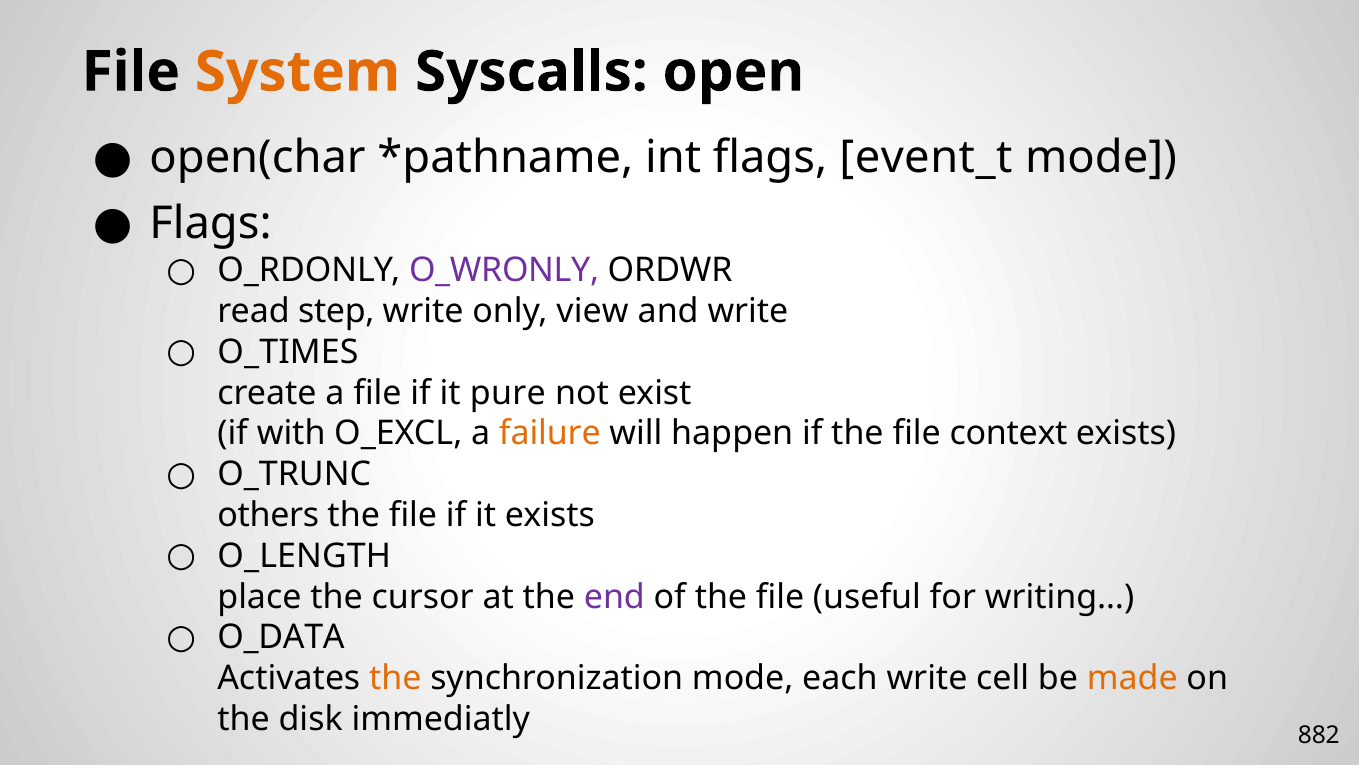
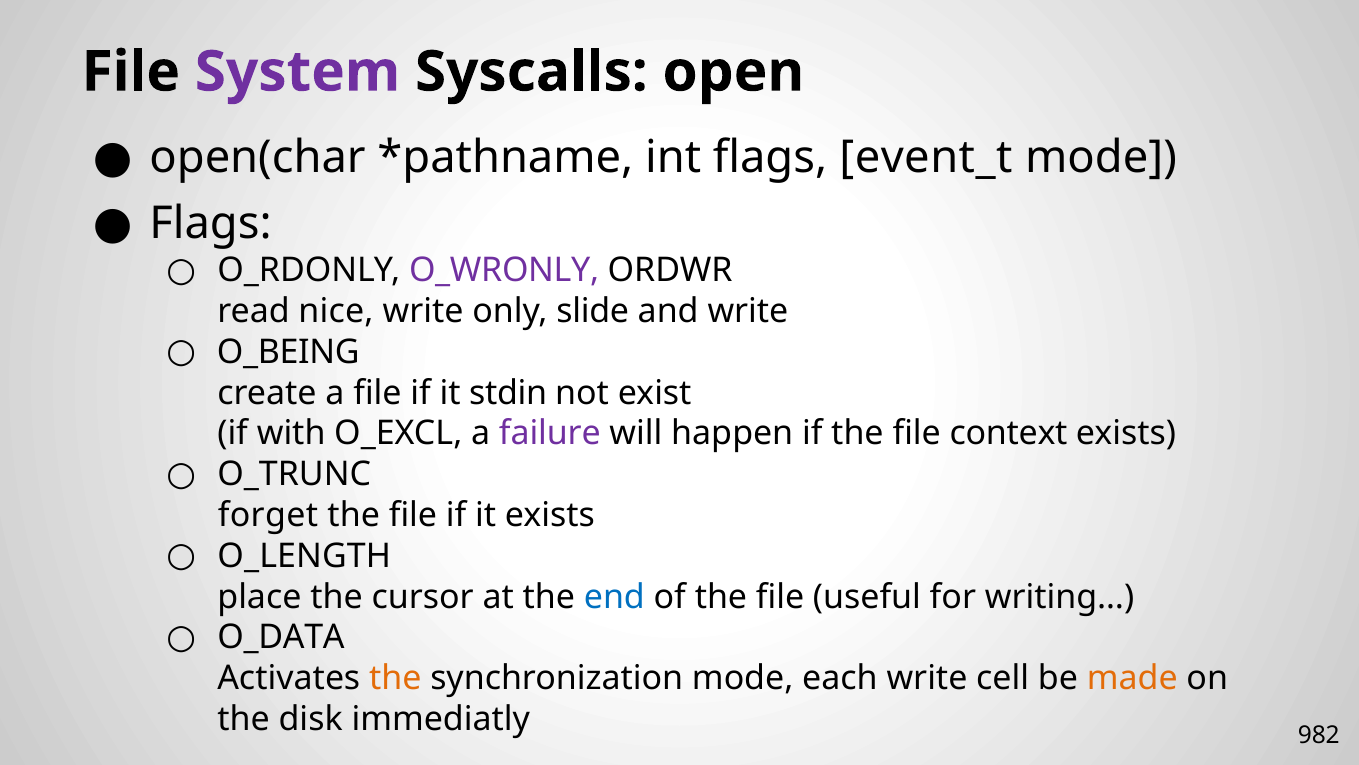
System colour: orange -> purple (297, 72)
step: step -> nice (336, 311)
view: view -> slide (593, 311)
O_TIMES: O_TIMES -> O_BEING (288, 352)
pure: pure -> stdin (508, 393)
failure colour: orange -> purple (550, 433)
others: others -> forget (268, 515)
end colour: purple -> blue (614, 596)
882: 882 -> 982 (1319, 735)
